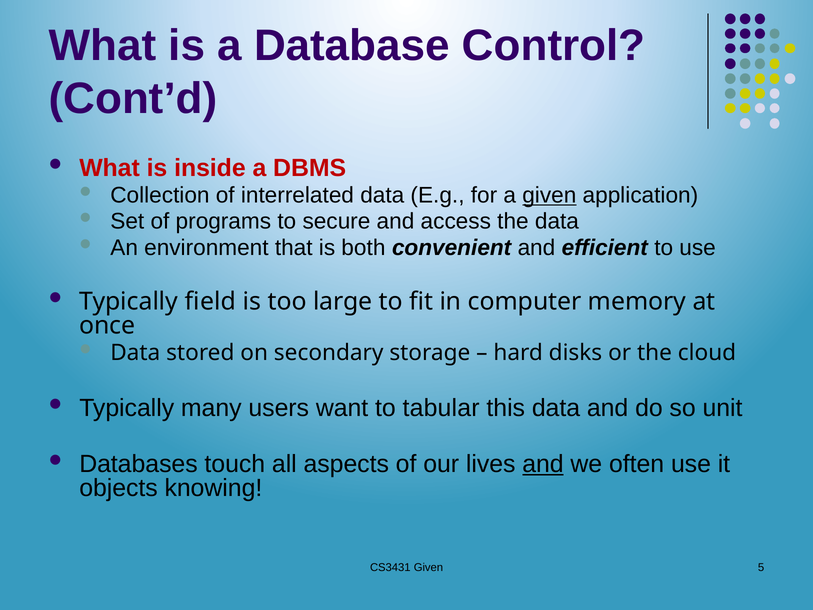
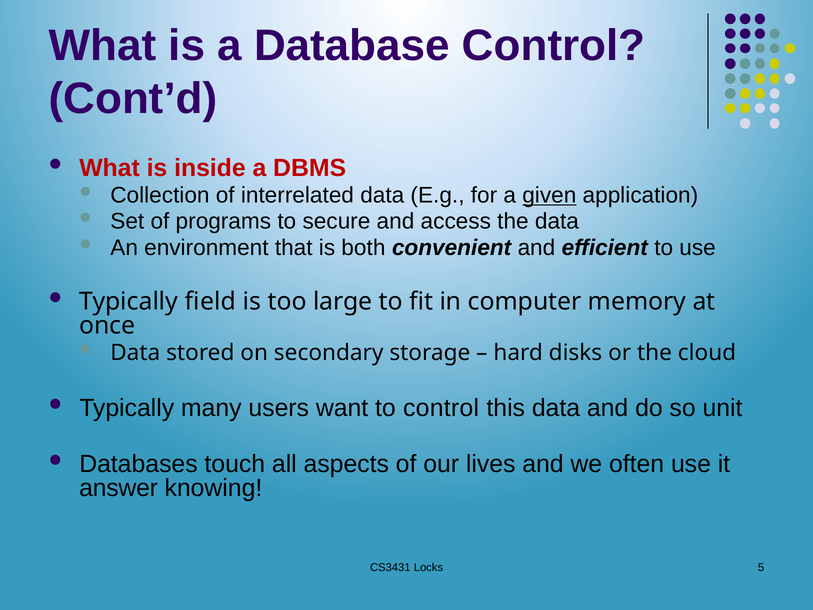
to tabular: tabular -> control (441, 408)
and underline: present -> none (543, 464)
objects: objects -> answer (119, 488)
CS3431 Given: Given -> Locks (428, 567)
